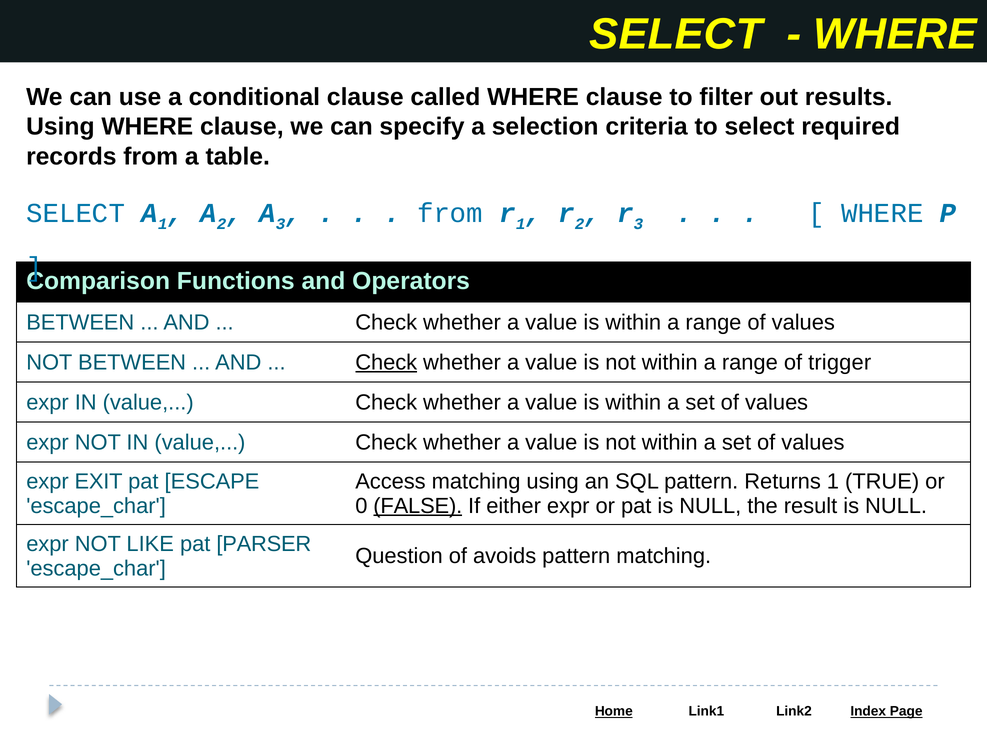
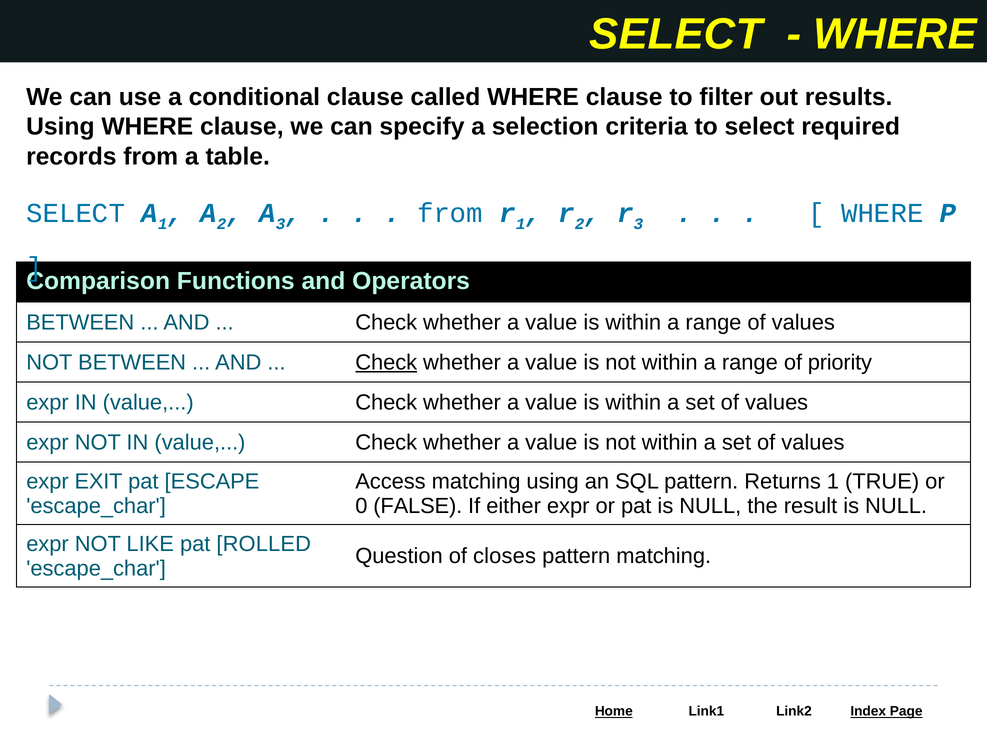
trigger: trigger -> priority (840, 363)
FALSE underline: present -> none (418, 506)
PARSER: PARSER -> ROLLED (264, 544)
avoids: avoids -> closes (505, 556)
